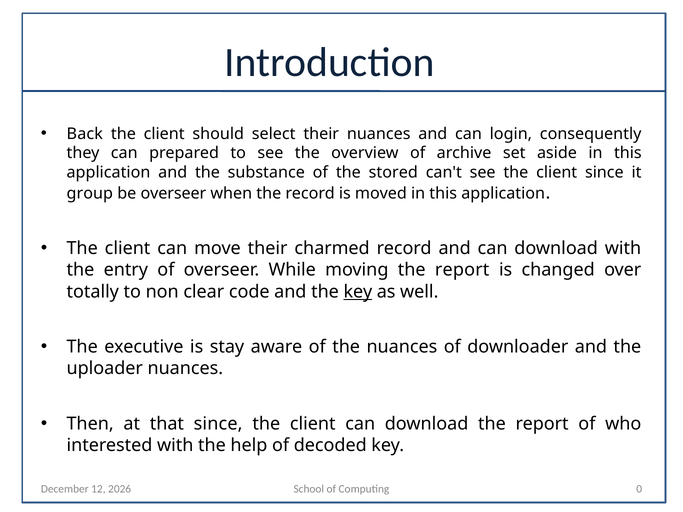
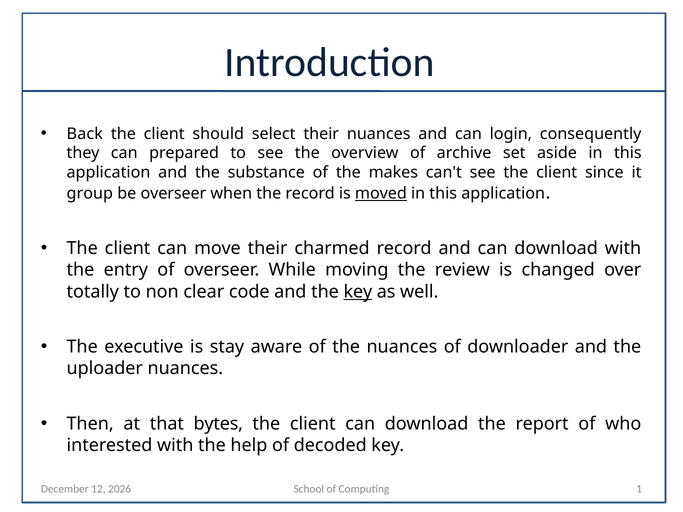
stored: stored -> makes (393, 172)
moved underline: none -> present (381, 194)
moving the report: report -> review (462, 270)
that since: since -> bytes (218, 424)
0: 0 -> 1 (639, 489)
